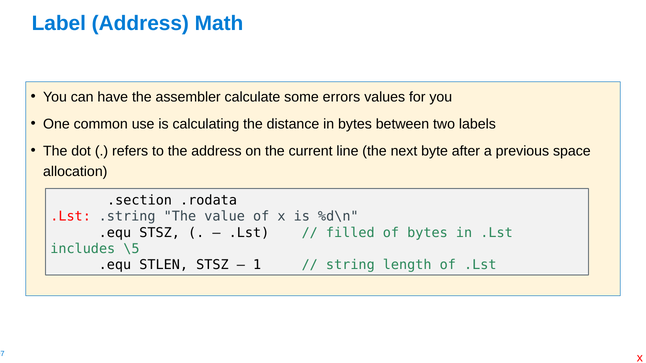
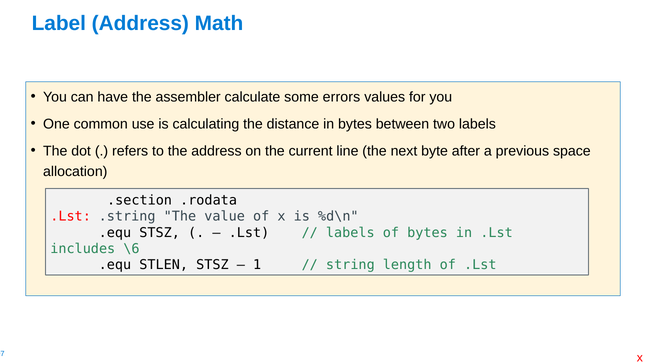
filled: filled -> labels (350, 233)
\5: \5 -> \6 (131, 249)
